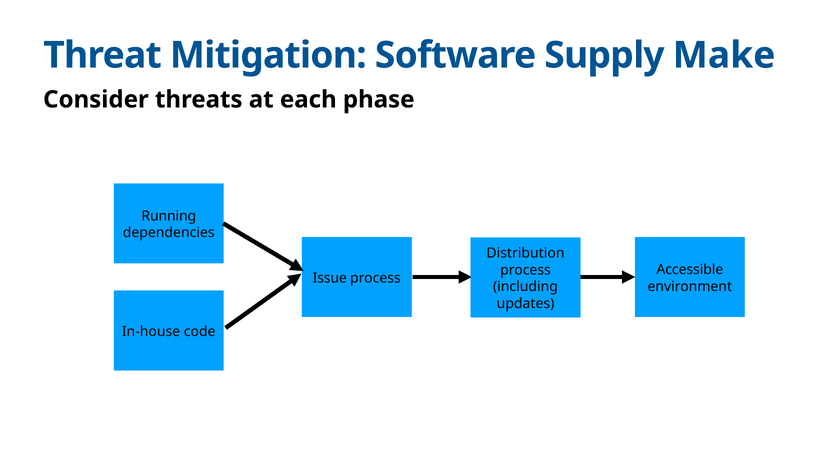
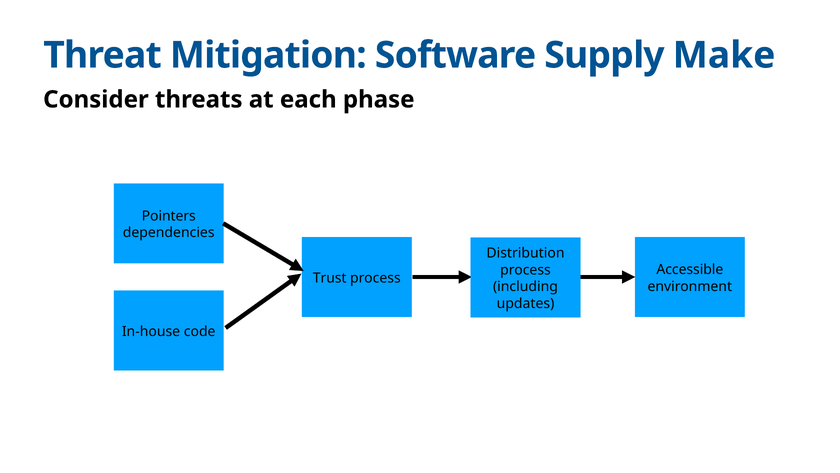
Running: Running -> Pointers (169, 216)
Issue: Issue -> Trust (330, 278)
